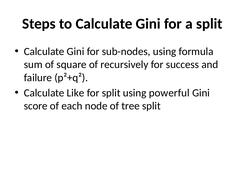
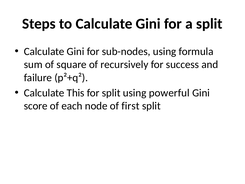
Like: Like -> This (76, 93)
tree: tree -> first (130, 106)
